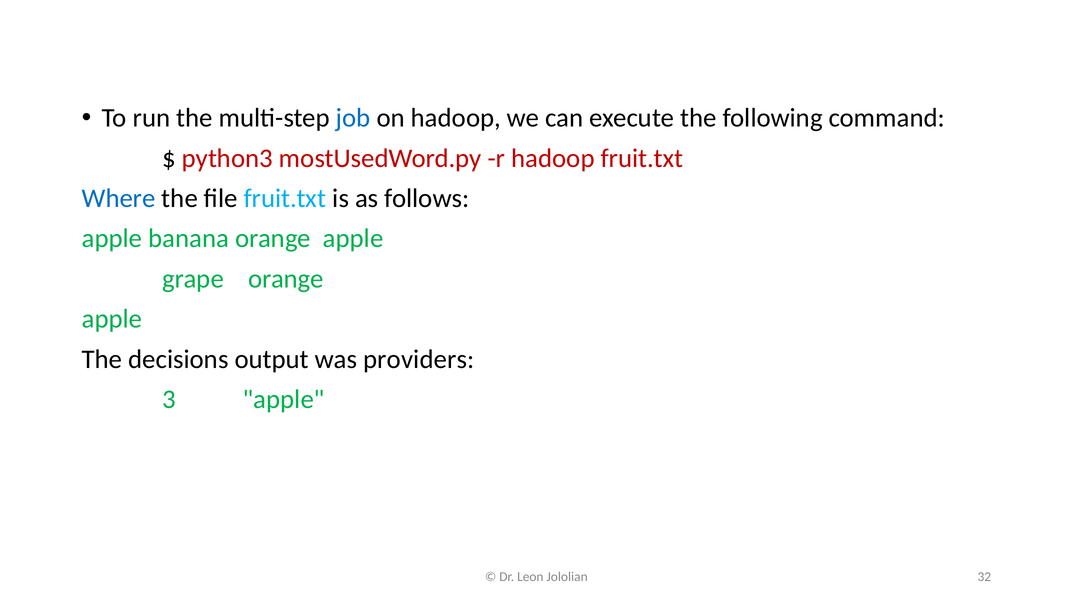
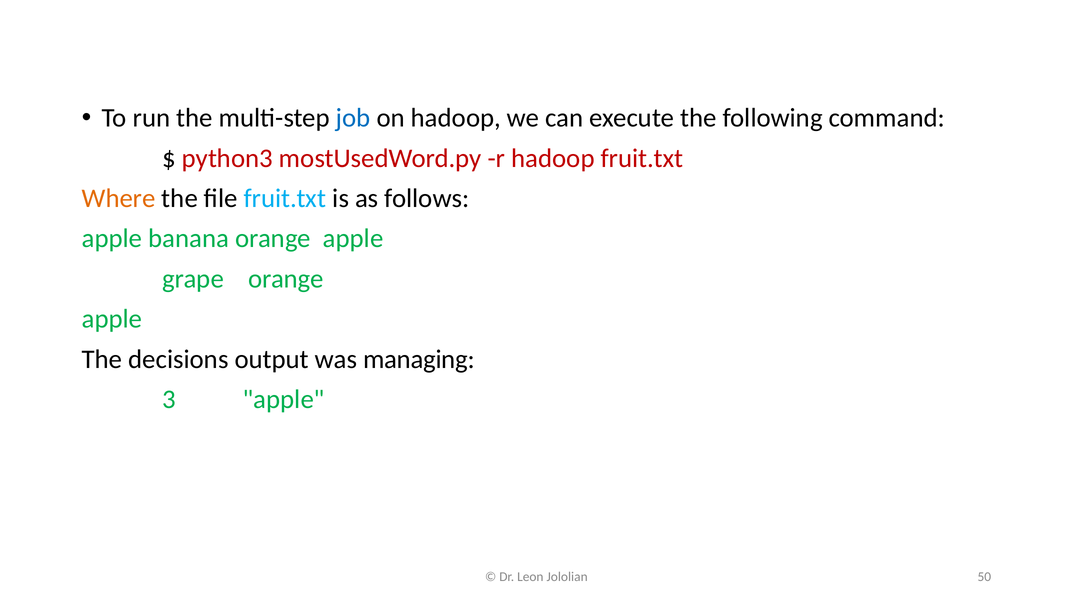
Where colour: blue -> orange (119, 198)
providers: providers -> managing (419, 359)
32: 32 -> 50 (984, 576)
